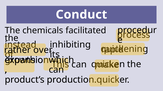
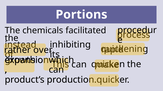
Conduct: Conduct -> Portions (81, 15)
